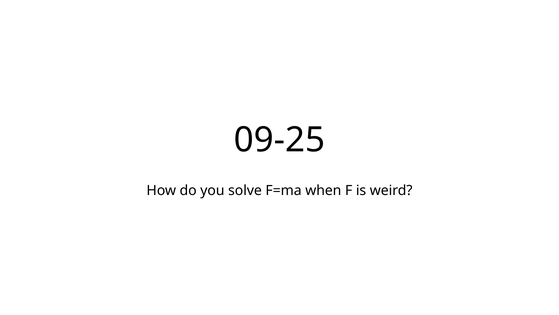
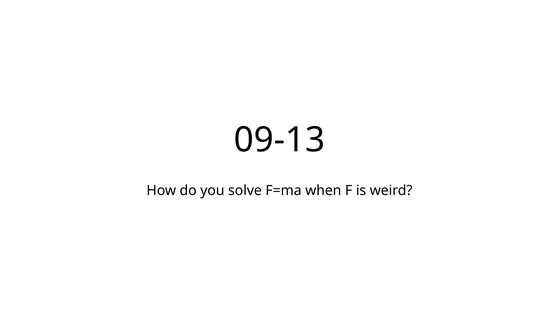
09-25: 09-25 -> 09-13 (279, 140)
